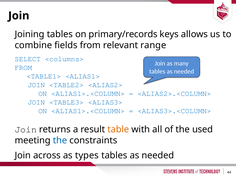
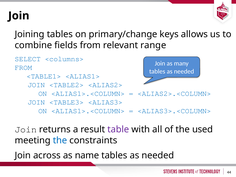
primary/records: primary/records -> primary/change (123, 34)
table colour: orange -> purple (118, 129)
types: types -> name (87, 155)
